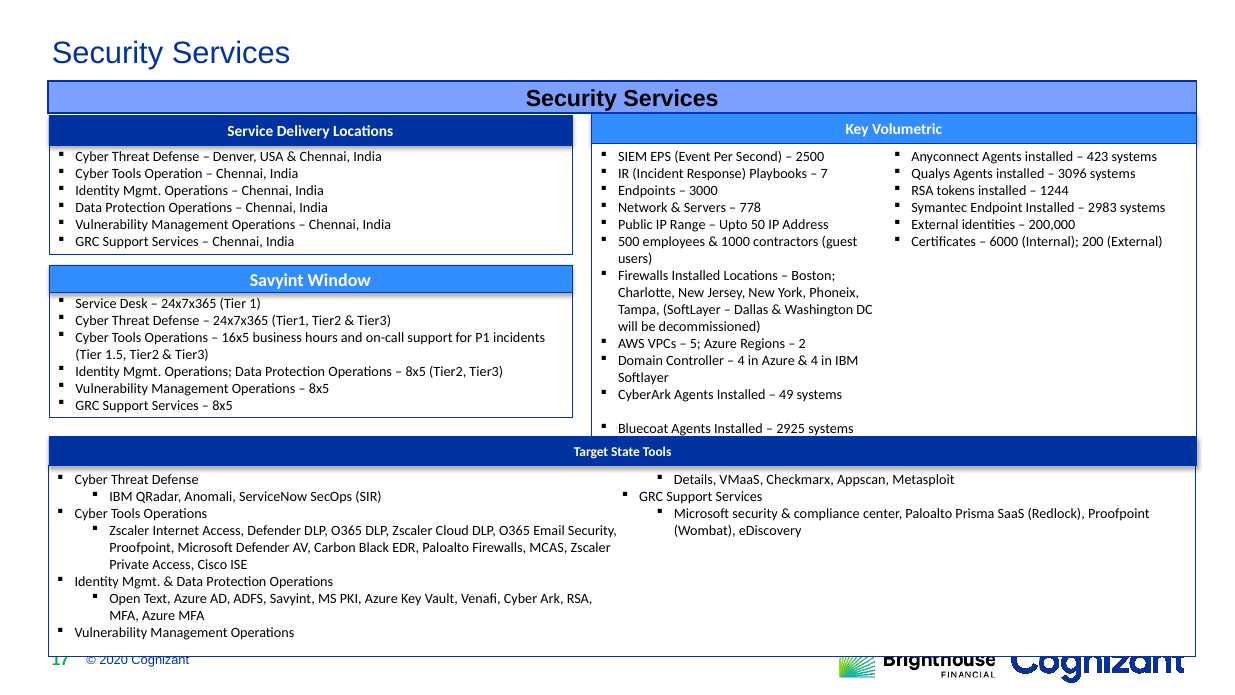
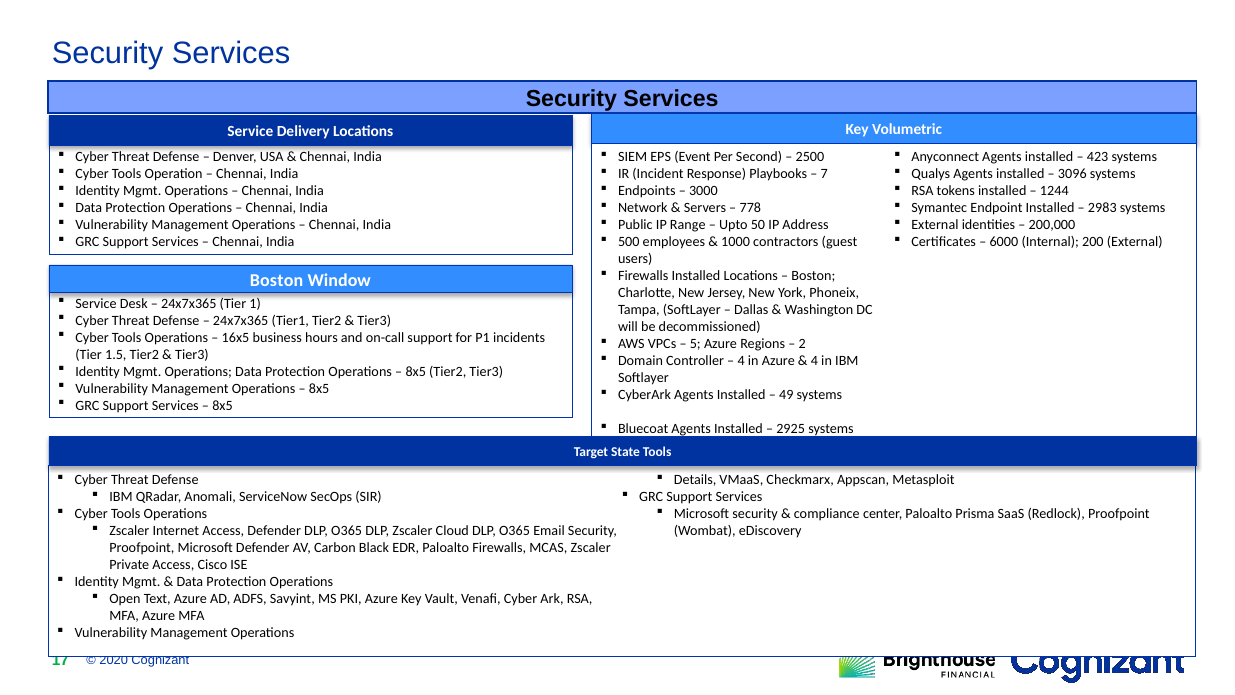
Savyint: Savyint -> Boston (277, 280)
